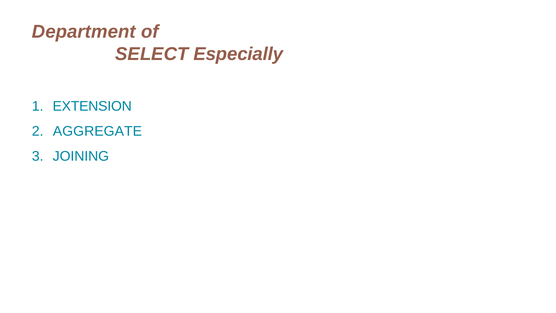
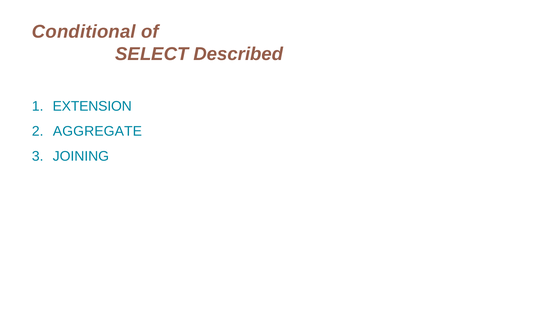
Department: Department -> Conditional (84, 32)
Especially: Especially -> Described (238, 54)
